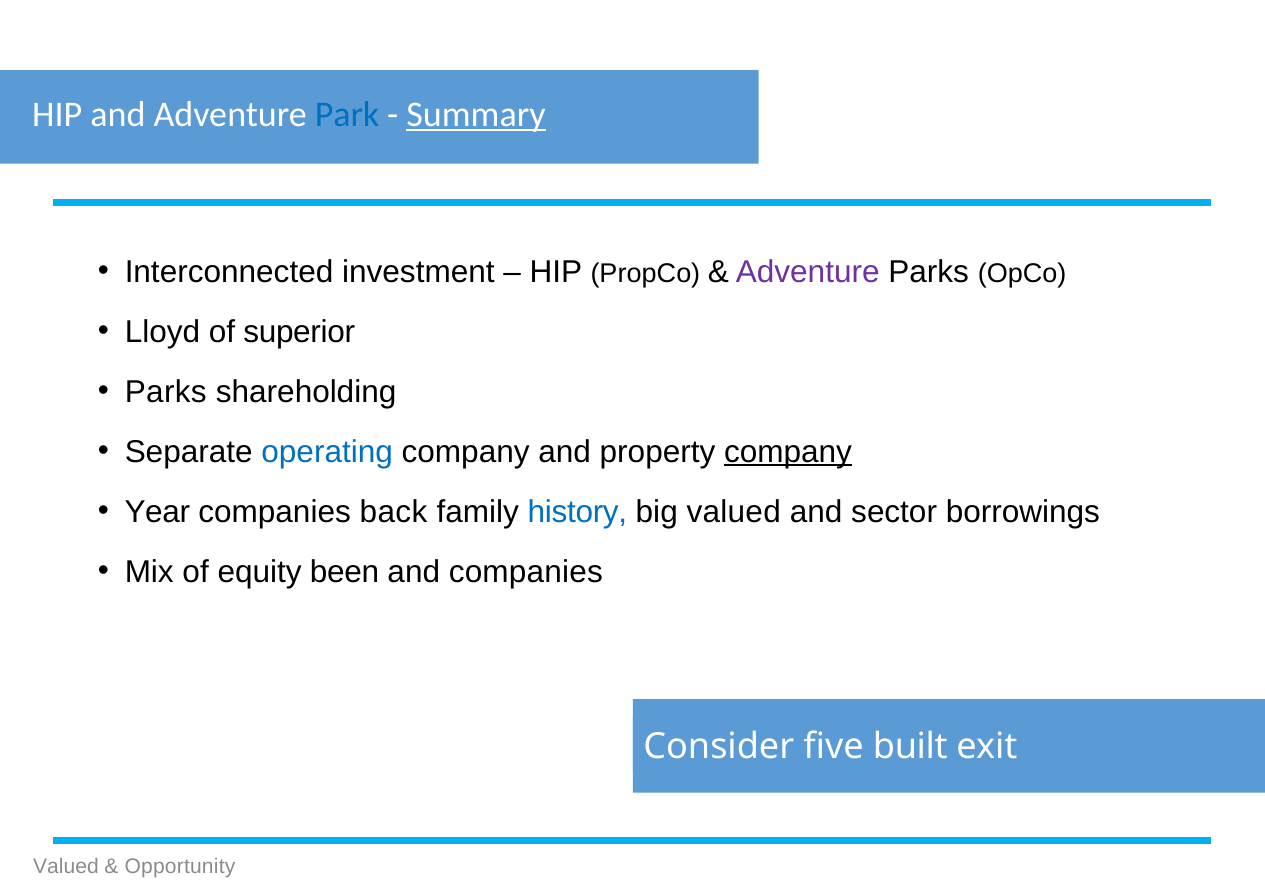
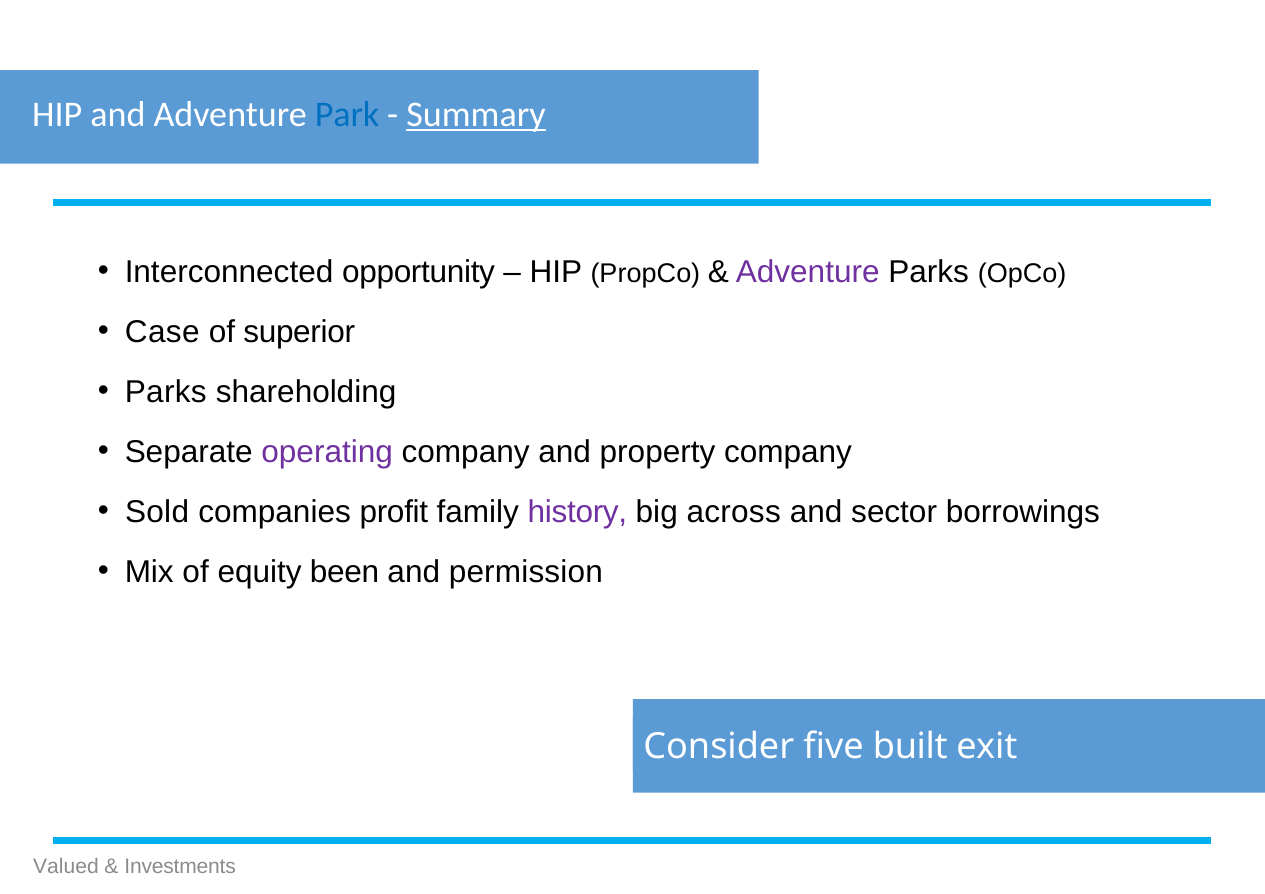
investment: investment -> opportunity (419, 272)
Lloyd: Lloyd -> Case (162, 332)
operating colour: blue -> purple (327, 452)
company underline: present -> none (788, 452)
Year: Year -> Sold (157, 512)
back: back -> profit (394, 512)
history colour: blue -> purple (577, 512)
big valued: valued -> across (734, 512)
and companies: companies -> permission (526, 572)
Opportunity: Opportunity -> Investments (180, 867)
